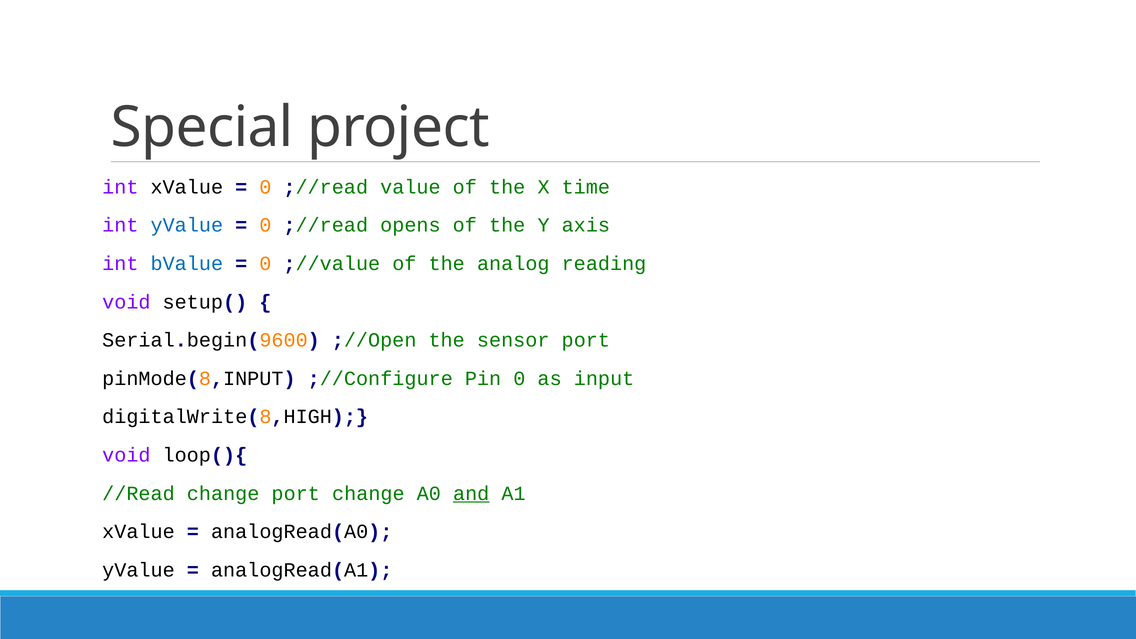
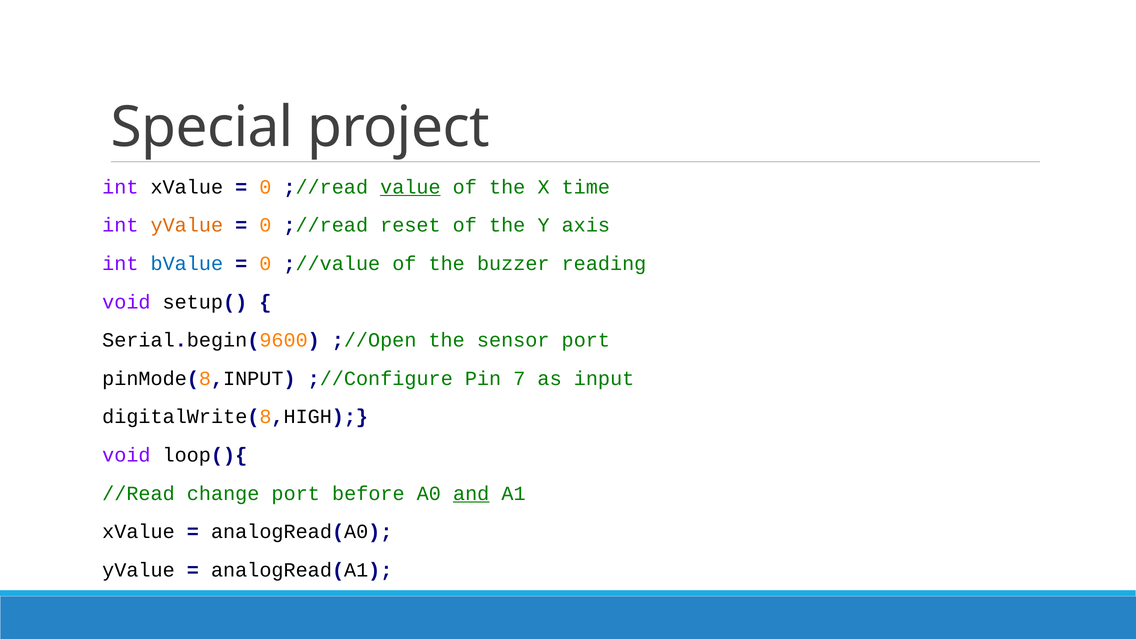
value underline: none -> present (410, 187)
yValue colour: blue -> orange (187, 225)
opens: opens -> reset (410, 225)
analog: analog -> buzzer (513, 264)
Pin 0: 0 -> 7 (519, 378)
port change: change -> before (368, 493)
